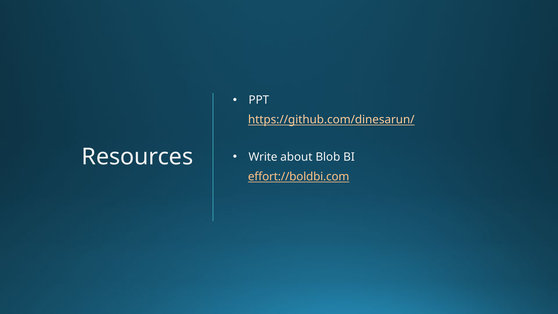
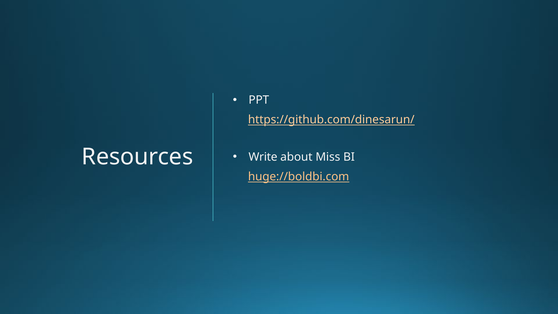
Blob: Blob -> Miss (328, 157)
effort://boldbi.com: effort://boldbi.com -> huge://boldbi.com (299, 177)
